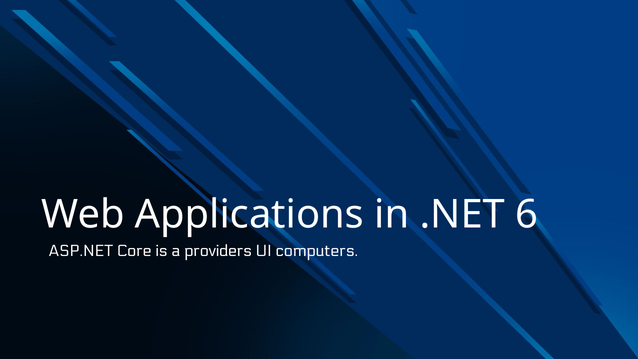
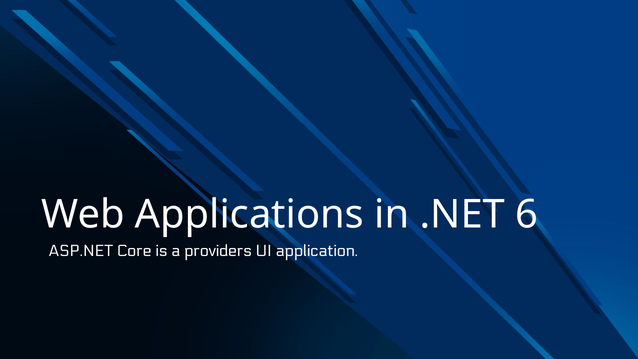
computers: computers -> application (317, 251)
